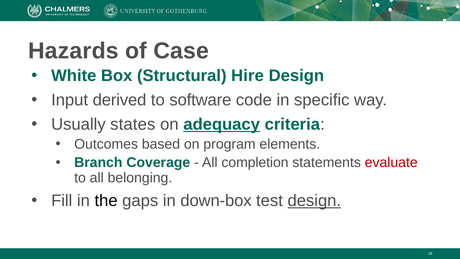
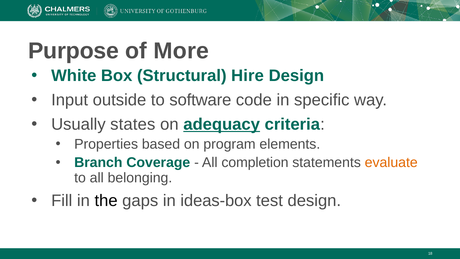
Hazards: Hazards -> Purpose (74, 51)
Case: Case -> More (181, 51)
derived: derived -> outside (119, 100)
Outcomes: Outcomes -> Properties (106, 144)
evaluate colour: red -> orange (391, 162)
down-box: down-box -> ideas-box (216, 201)
design underline: present -> none (314, 201)
